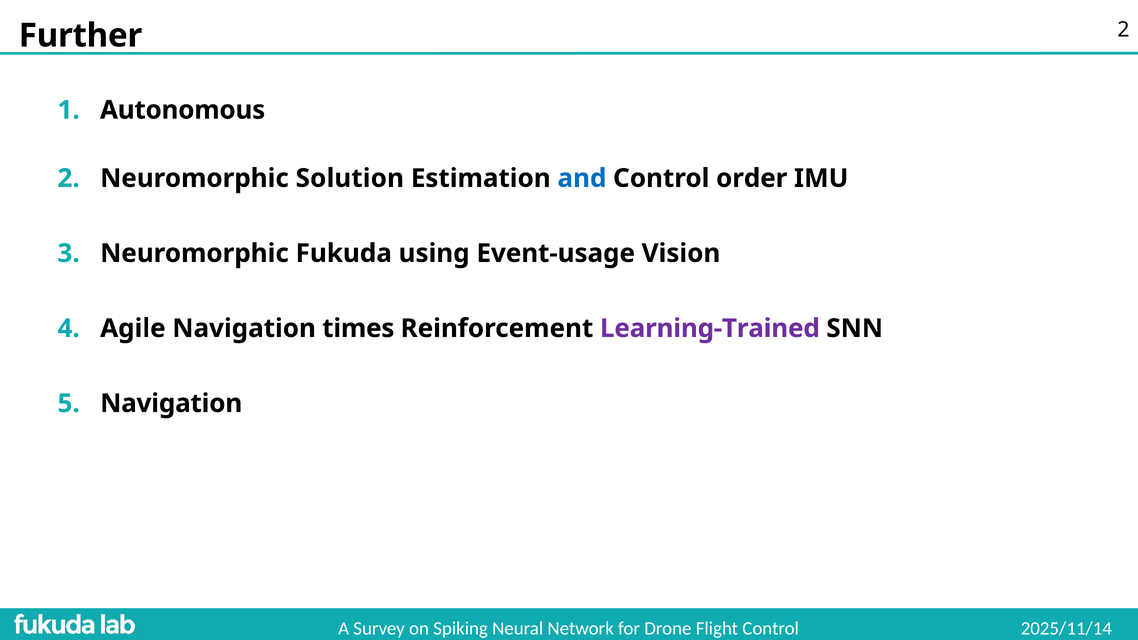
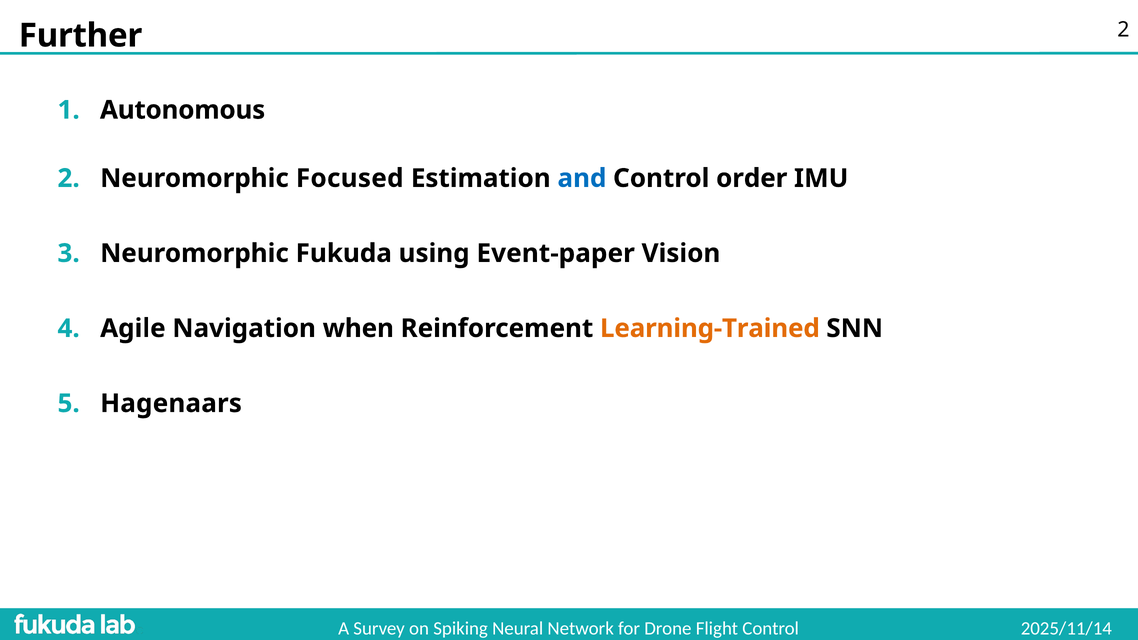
Solution: Solution -> Focused (350, 178)
Event-usage: Event-usage -> Event-paper (556, 253)
times: times -> when (358, 328)
Learning-Trained colour: purple -> orange (710, 328)
Navigation: Navigation -> Hagenaars (171, 404)
